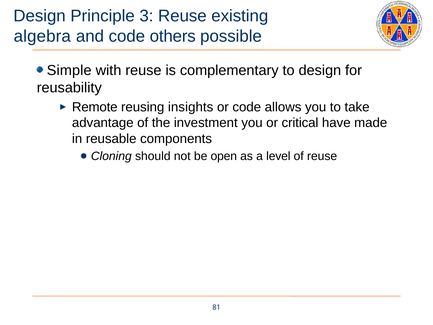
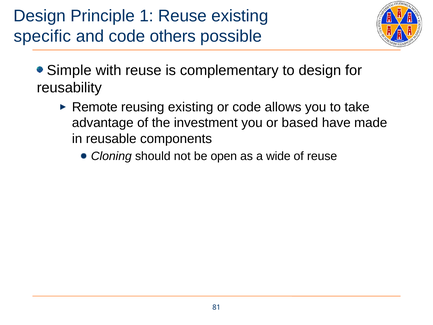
3: 3 -> 1 (146, 16)
algebra: algebra -> specific (42, 36)
reusing insights: insights -> existing (191, 107)
critical: critical -> based (300, 123)
level: level -> wide (278, 156)
